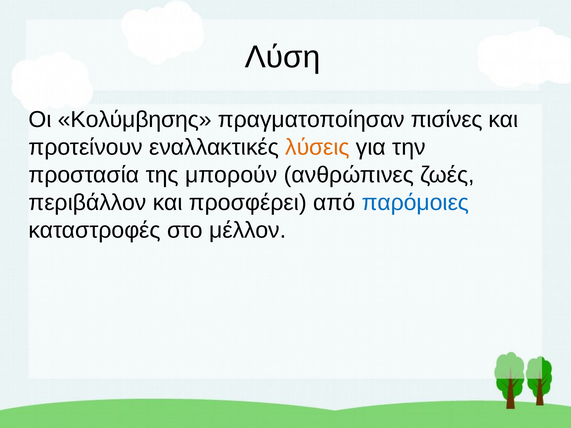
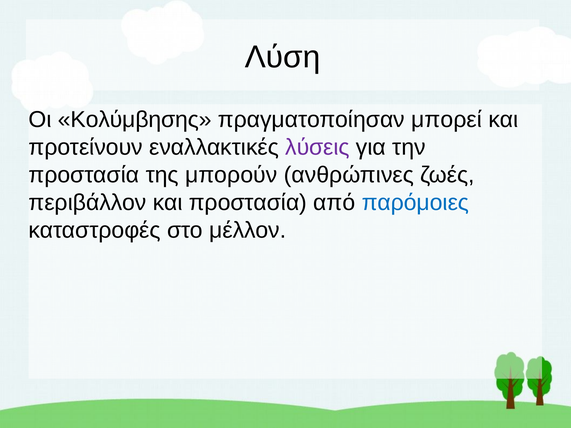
πισίνες: πισίνες -> μπορεί (447, 120)
λύσεις colour: orange -> purple (317, 147)
και προσφέρει: προσφέρει -> προστασία (248, 203)
